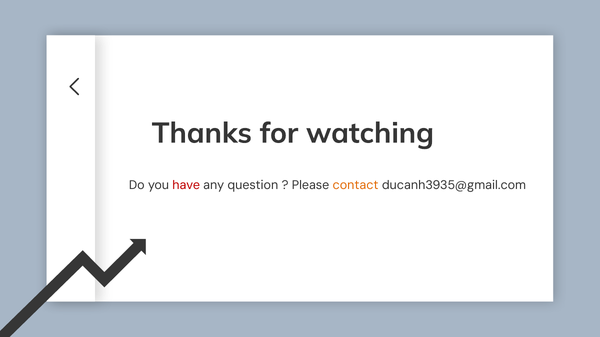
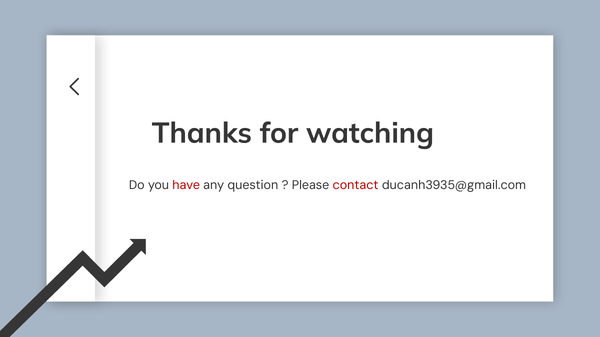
contact colour: orange -> red (356, 185)
